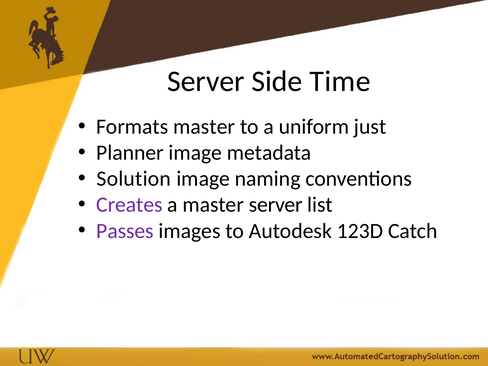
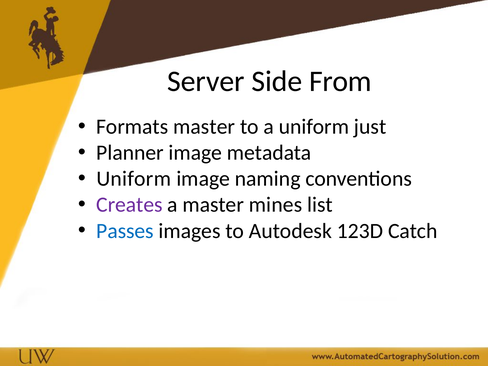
Time: Time -> From (340, 81)
Solution: Solution -> Uniform (134, 179)
master server: server -> mines (276, 205)
Passes colour: purple -> blue (125, 231)
